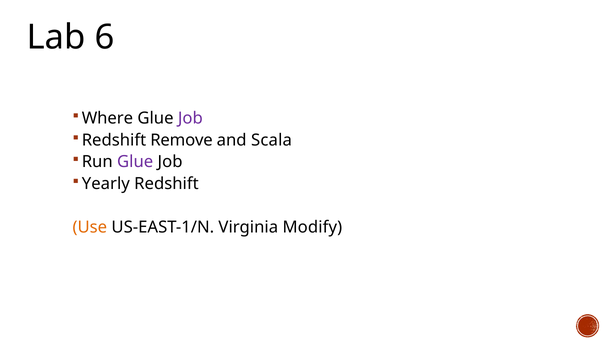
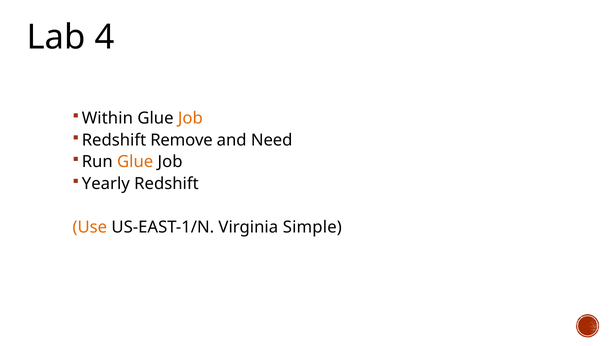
6: 6 -> 4 (105, 38)
Where: Where -> Within (107, 118)
Job colour: purple -> orange (190, 118)
Scala: Scala -> Need (272, 140)
Glue colour: purple -> orange (135, 162)
Modify: Modify -> Simple (312, 228)
